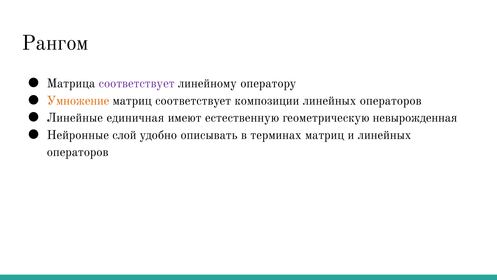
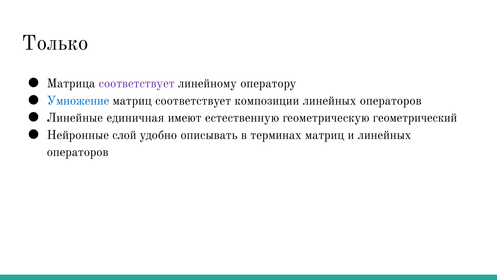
Рангом: Рангом -> Только (55, 43)
Умножение colour: orange -> blue (78, 100)
невырожденная: невырожденная -> геометрический (415, 118)
